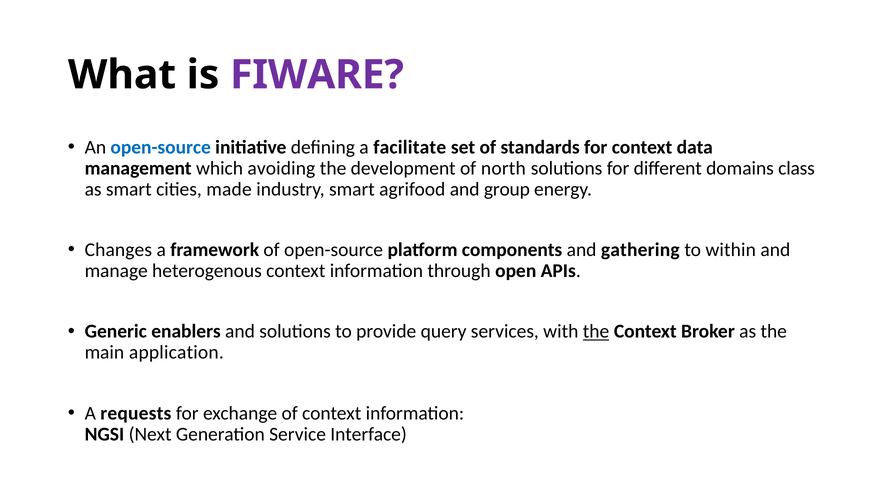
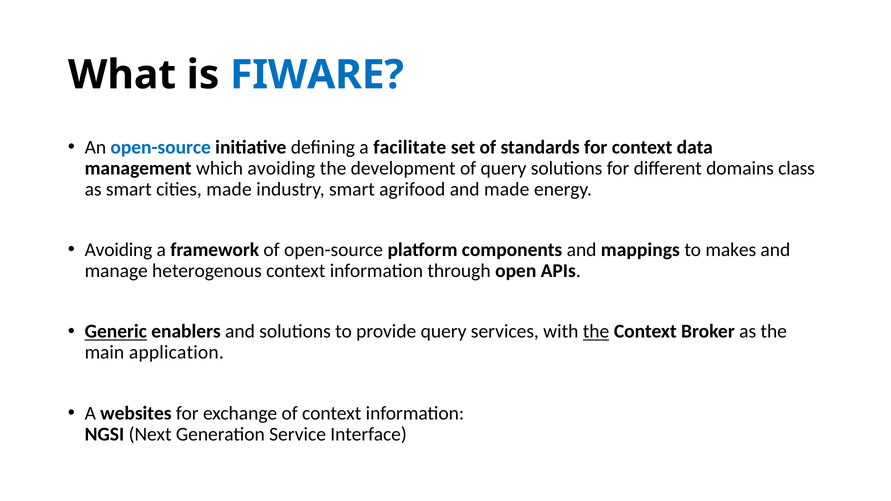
FIWARE colour: purple -> blue (317, 75)
of north: north -> query (503, 168)
and group: group -> made (507, 189)
Changes: Changes -> Avoiding (118, 250)
gathering: gathering -> mappings (640, 250)
within: within -> makes (731, 250)
Generic underline: none -> present (116, 332)
requests: requests -> websites (136, 413)
